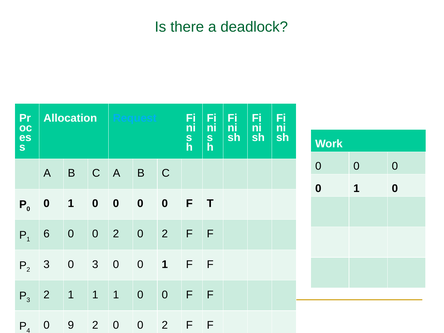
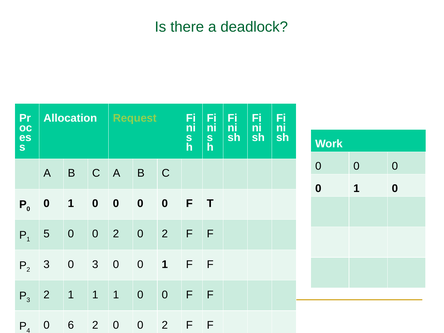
Request colour: light blue -> light green (135, 118)
6: 6 -> 5 (47, 234)
9: 9 -> 6 (71, 325)
